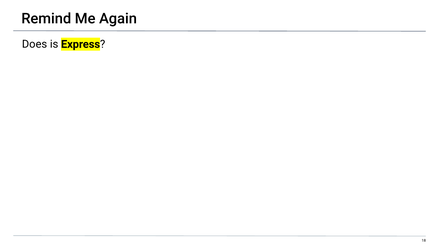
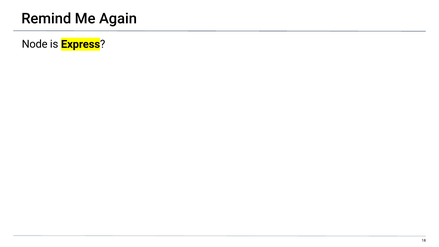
Does: Does -> Node (35, 44)
